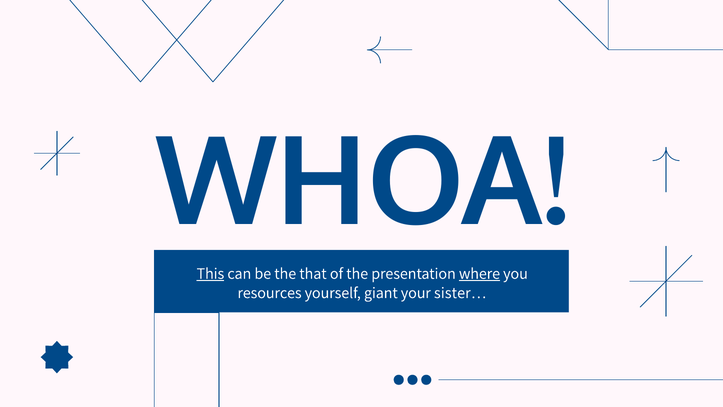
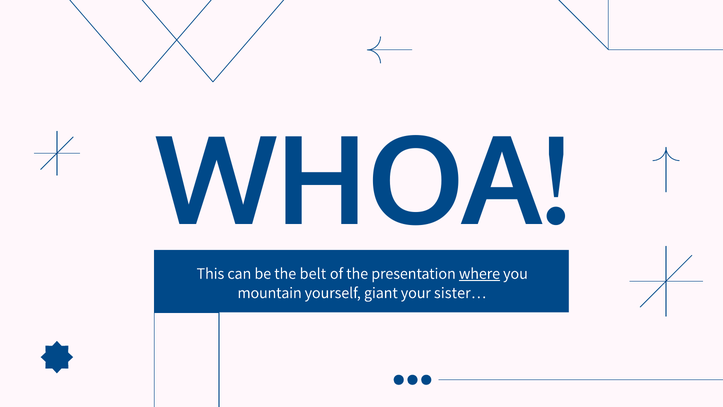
This underline: present -> none (210, 273)
that: that -> belt (313, 273)
resources: resources -> mountain (270, 293)
